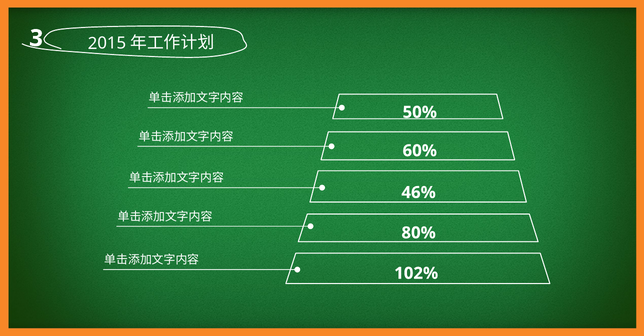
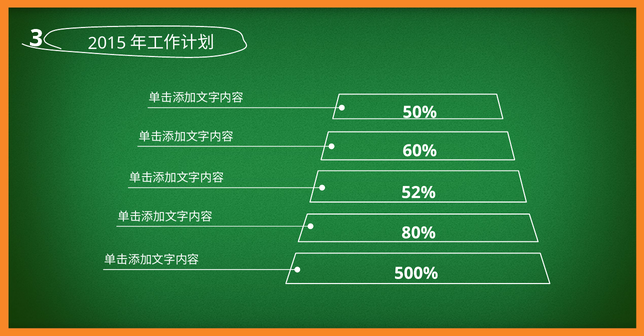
46%: 46% -> 52% (419, 193)
102%: 102% -> 500% (416, 273)
